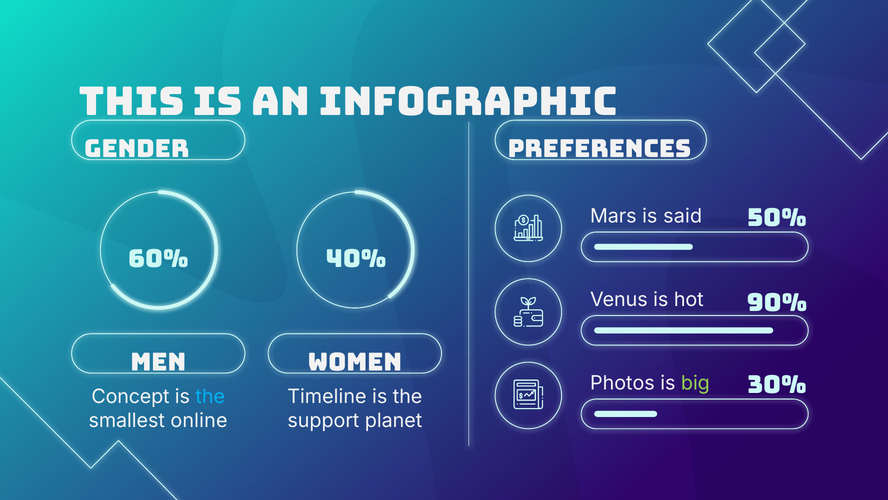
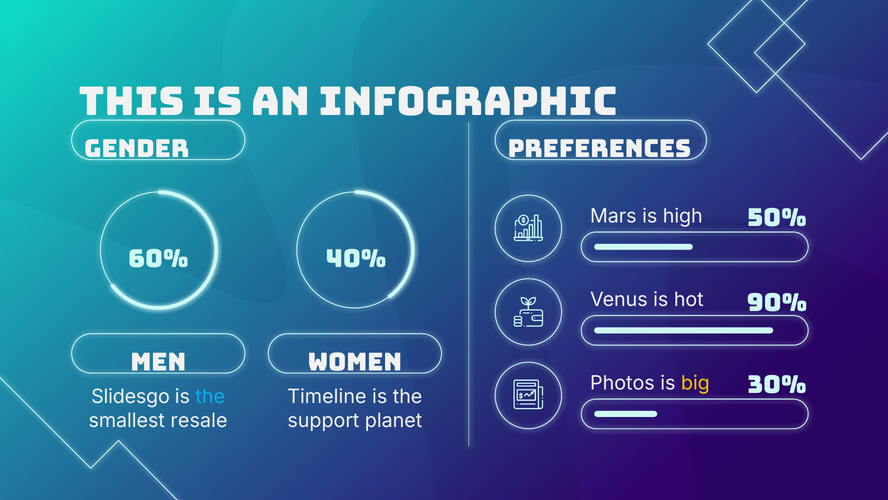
said: said -> high (683, 216)
big colour: light green -> yellow (695, 383)
Concept: Concept -> Slidesgo (130, 397)
online: online -> resale (199, 420)
